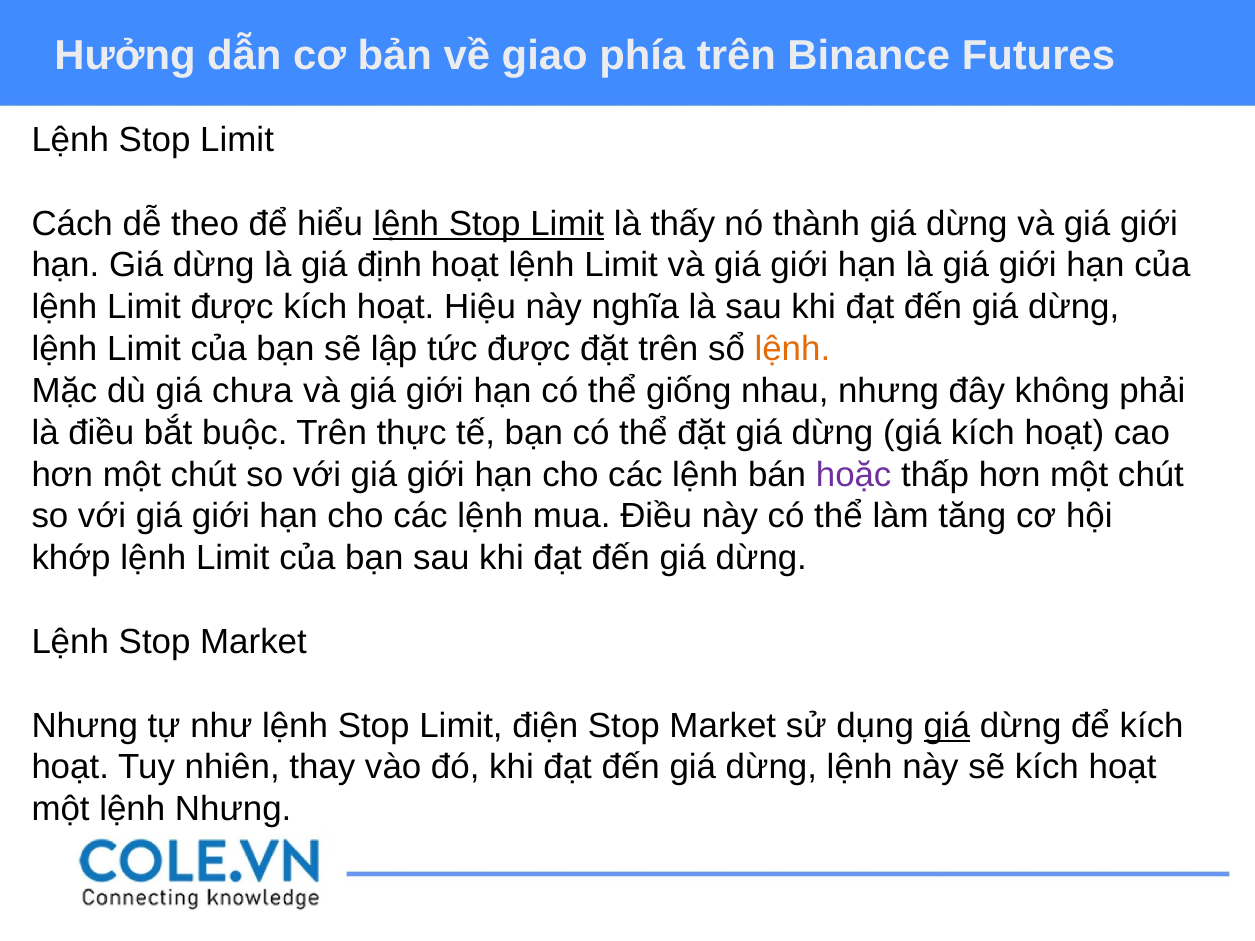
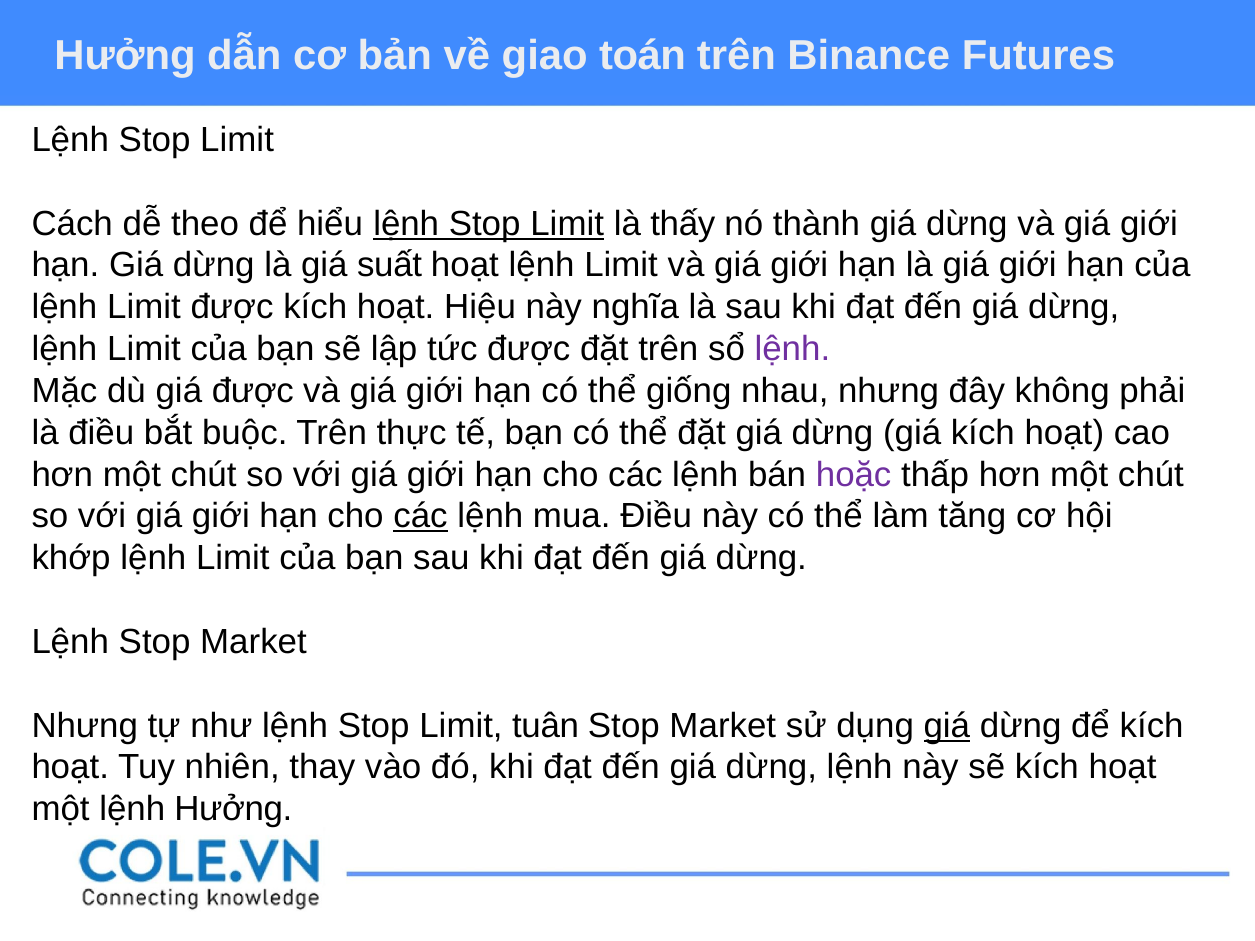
phía: phía -> toán (643, 55)
định: định -> suất (390, 265)
lệnh colour: orange -> purple (792, 349)
giá chưa: chưa -> được (253, 391)
các underline: none -> present (421, 517)
điện: điện -> tuân (546, 726)
lệnh Nhưng: Nhưng -> Hưởng (233, 810)
